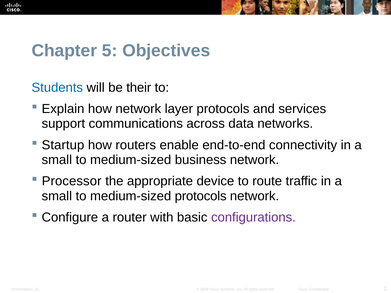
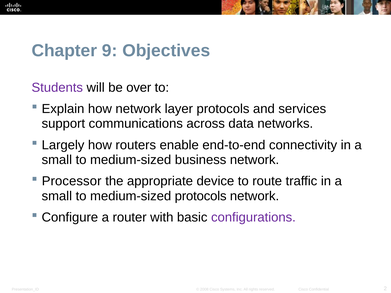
5: 5 -> 9 (110, 51)
Students colour: blue -> purple (57, 88)
their: their -> over (139, 88)
Startup: Startup -> Largely (63, 145)
